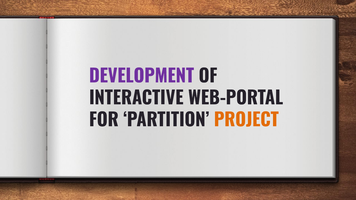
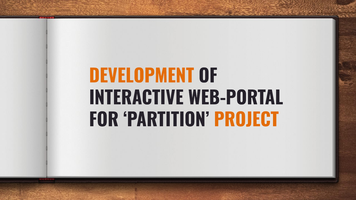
DEVELOPMENT colour: purple -> orange (142, 76)
